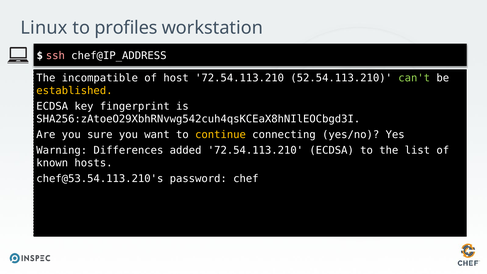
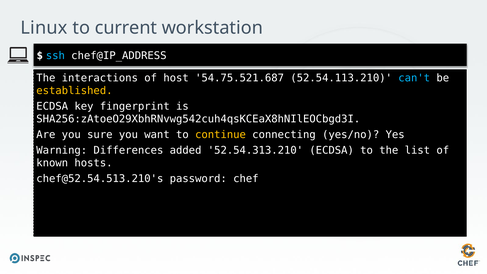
profiles: profiles -> current (126, 28)
ssh colour: pink -> light blue (55, 56)
incompatible: incompatible -> interactions (100, 78)
host 72.54.113.210: 72.54.113.210 -> 54.75.521.687 (240, 78)
can't colour: light green -> light blue (414, 78)
added 72.54.113.210: 72.54.113.210 -> 52.54.313.210 (255, 150)
chef@53.54.113.210's: chef@53.54.113.210's -> chef@52.54.513.210's (100, 179)
